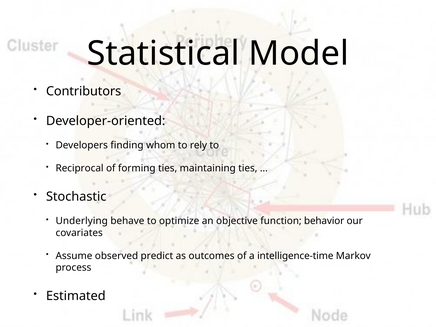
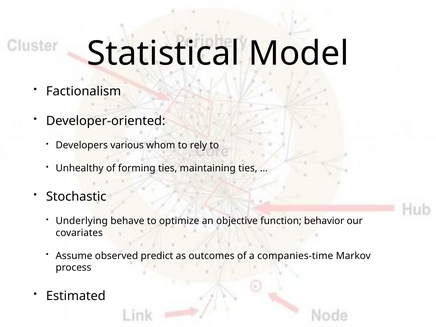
Contributors: Contributors -> Factionalism (84, 91)
finding: finding -> various (127, 145)
Reciprocal: Reciprocal -> Unhealthy (80, 168)
intelligence-time: intelligence-time -> companies-time (295, 256)
